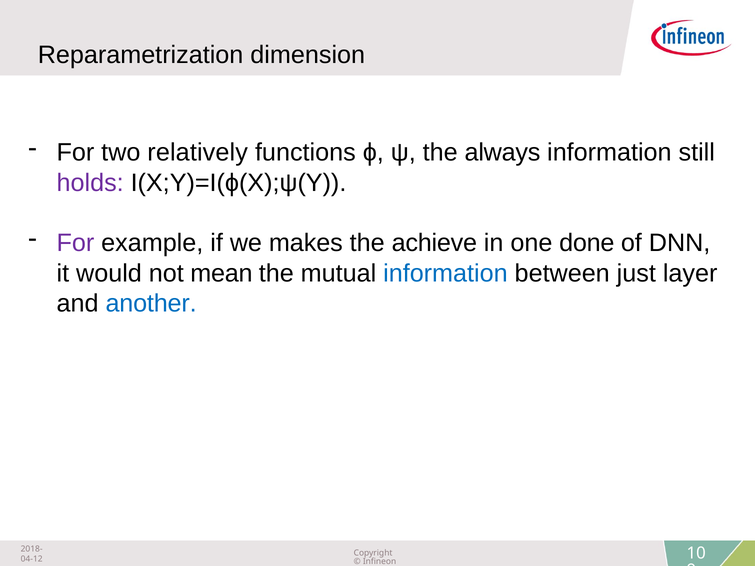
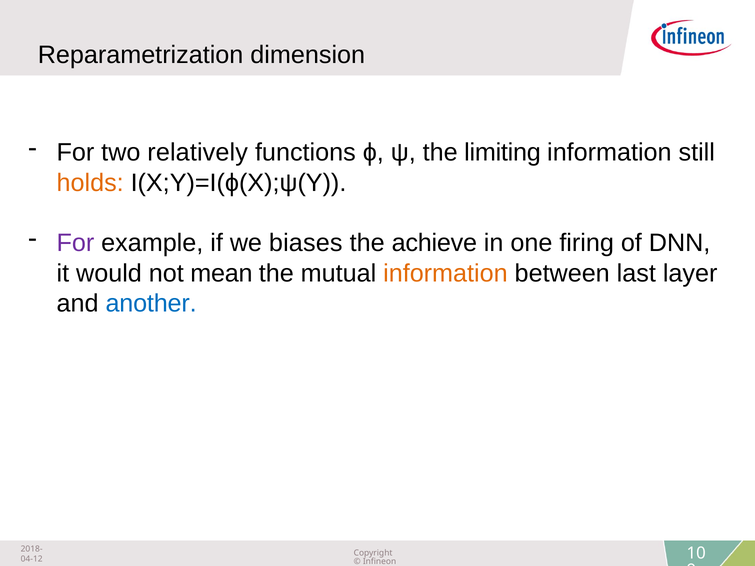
always: always -> limiting (503, 153)
holds colour: purple -> orange (90, 183)
makes: makes -> biases (306, 243)
done: done -> firing (587, 243)
information colour: blue -> orange (445, 273)
just: just -> last (636, 273)
